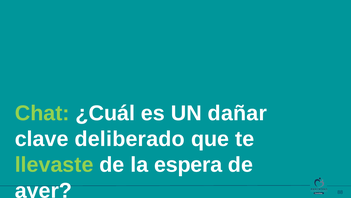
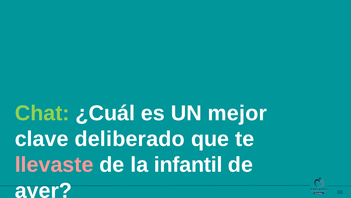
dañar: dañar -> mejor (237, 113)
llevaste colour: light green -> pink (54, 164)
espera: espera -> infantil (188, 164)
